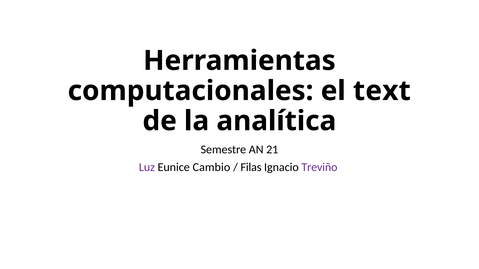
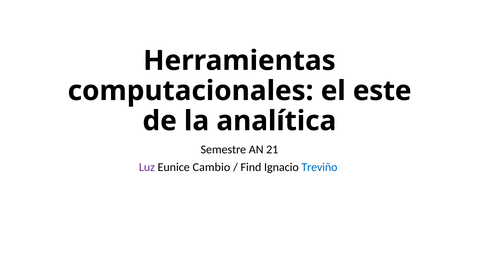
text: text -> este (382, 91)
Filas: Filas -> Find (251, 168)
Treviño colour: purple -> blue (319, 168)
